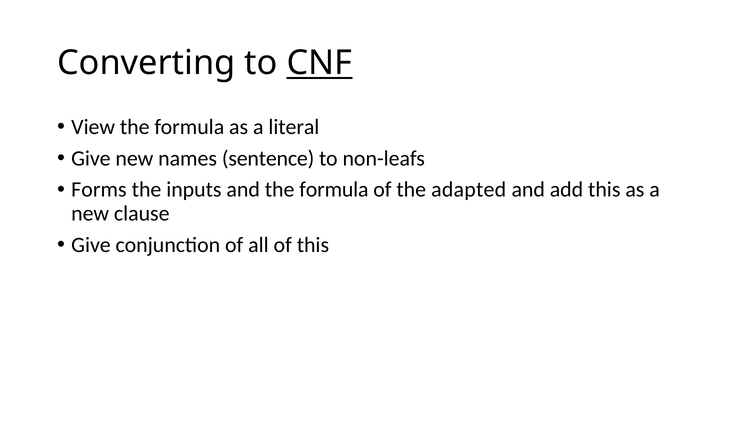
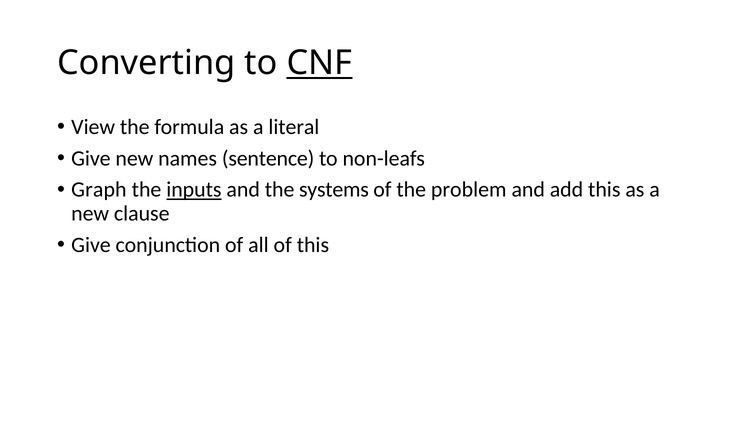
Forms: Forms -> Graph (99, 190)
inputs underline: none -> present (194, 190)
and the formula: formula -> systems (334, 190)
adapted: adapted -> problem (469, 190)
